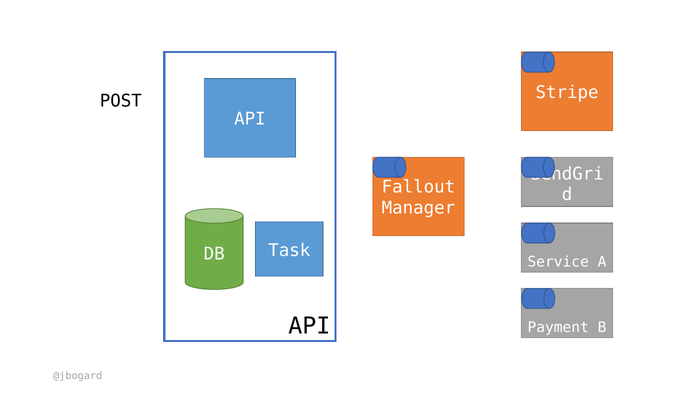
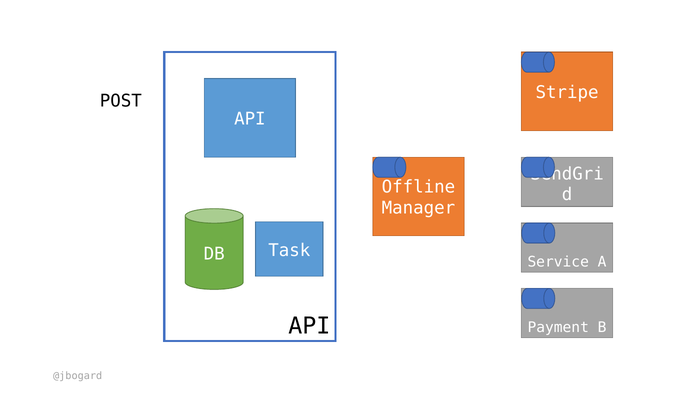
Fallout: Fallout -> Offline (418, 187)
